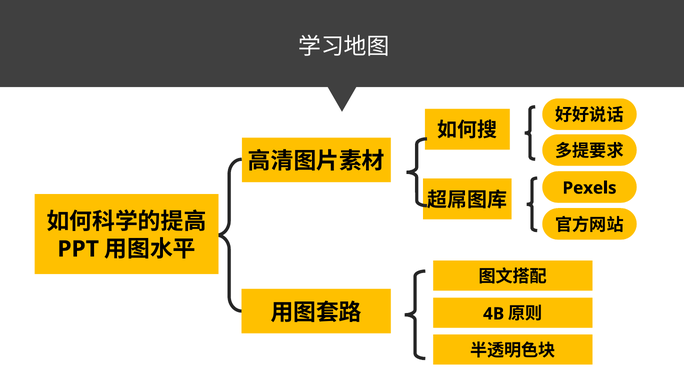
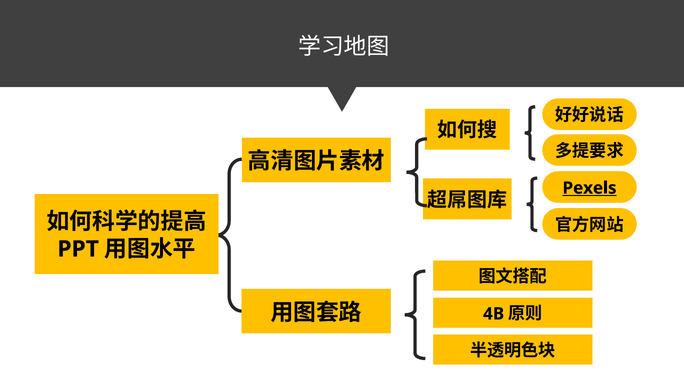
Pexels underline: none -> present (590, 188)
